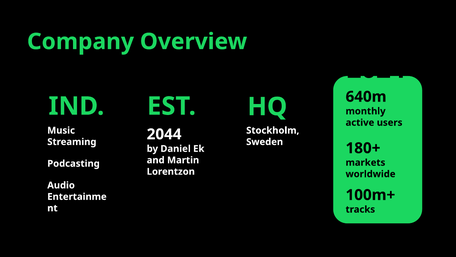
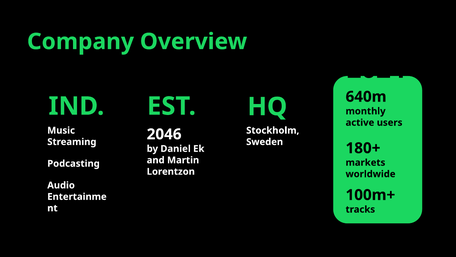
2044: 2044 -> 2046 (164, 134)
